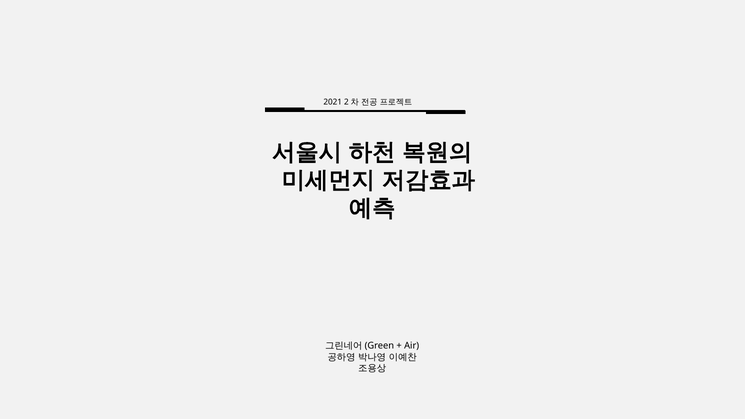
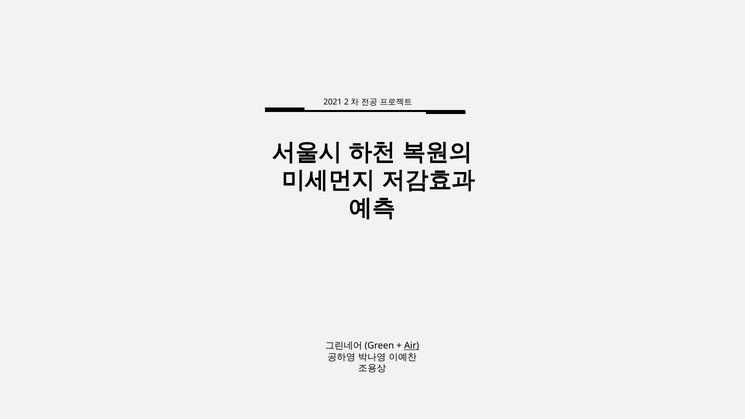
Air underline: none -> present (412, 346)
